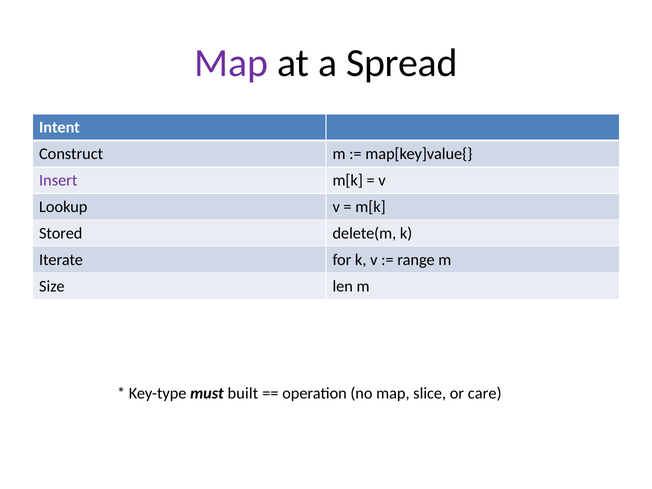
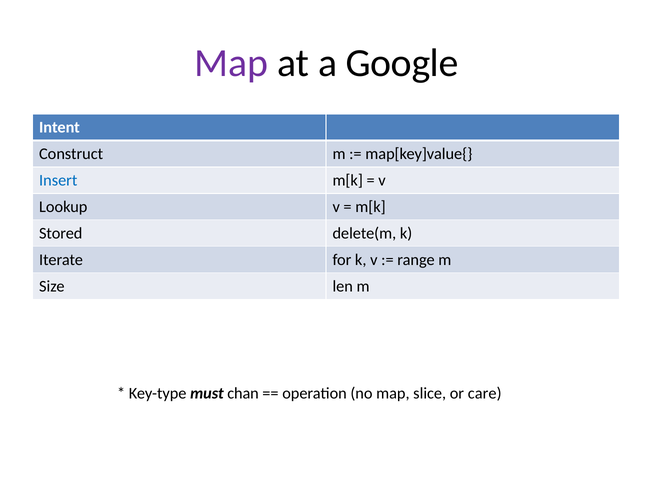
Spread: Spread -> Google (402, 63)
Insert colour: purple -> blue (58, 180)
built: built -> chan (243, 394)
